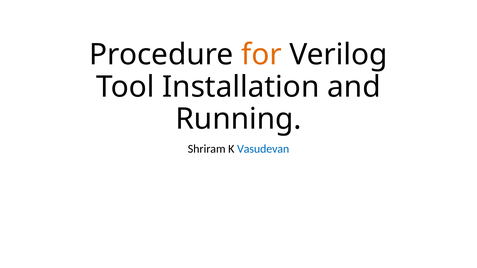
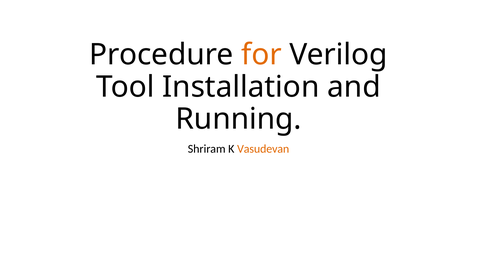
Vasudevan colour: blue -> orange (263, 149)
